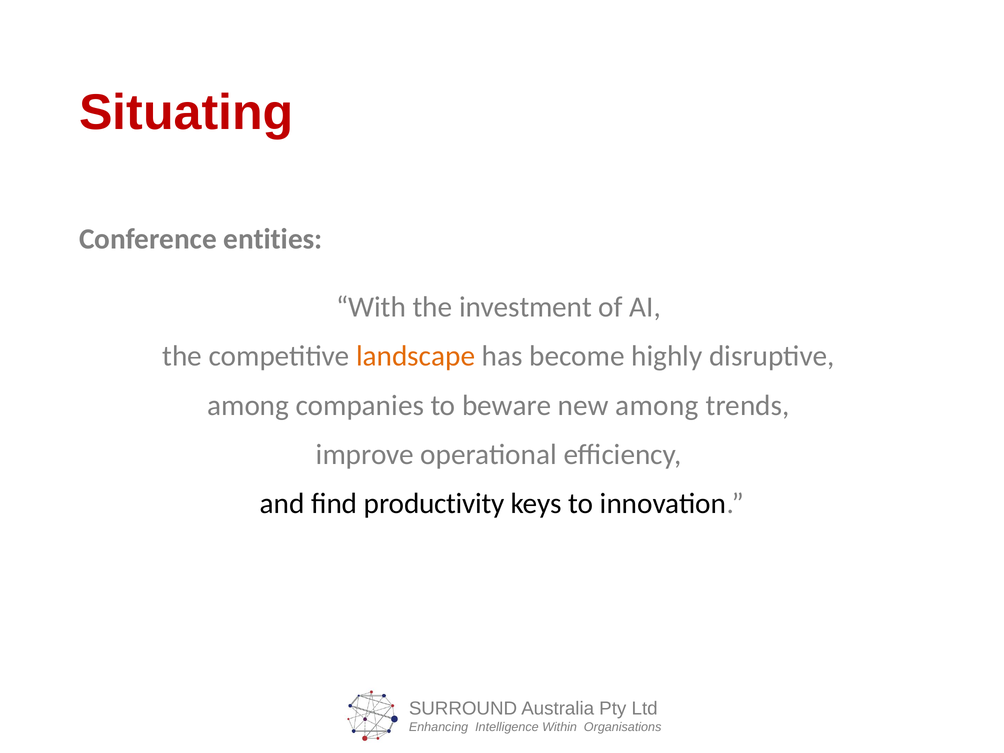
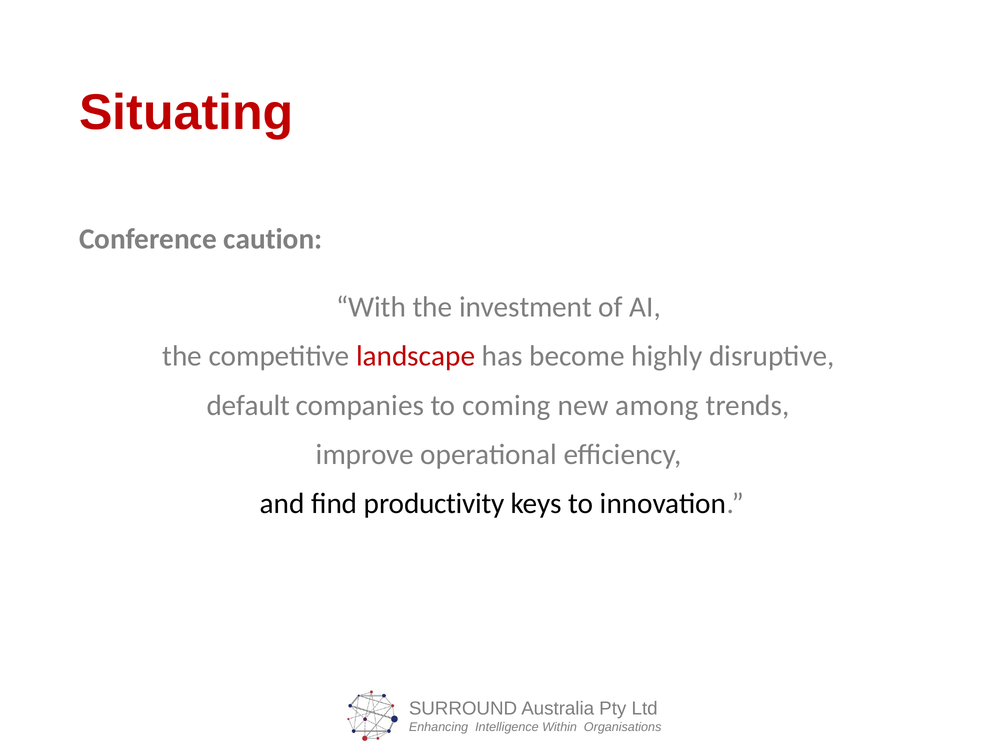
entities: entities -> caution (273, 239)
landscape colour: orange -> red (416, 356)
among: among -> default (248, 405)
beware: beware -> coming (506, 405)
